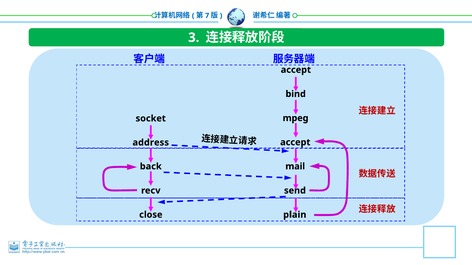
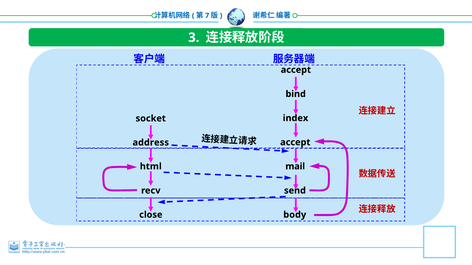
mpeg: mpeg -> index (295, 118)
back: back -> html (151, 167)
plain: plain -> body (295, 215)
